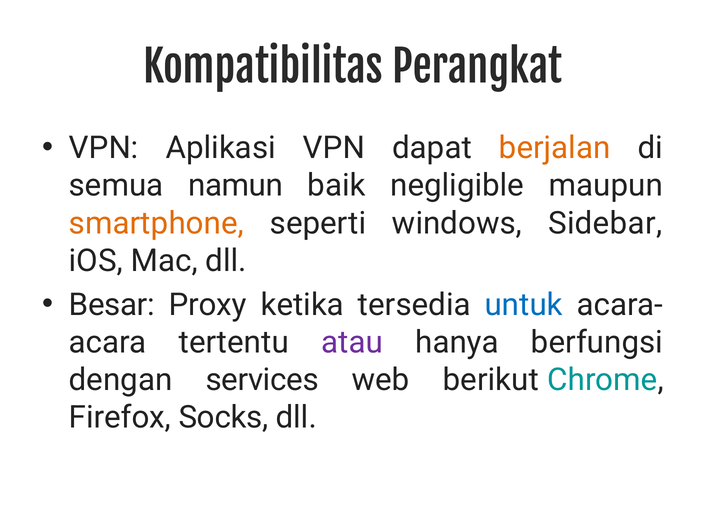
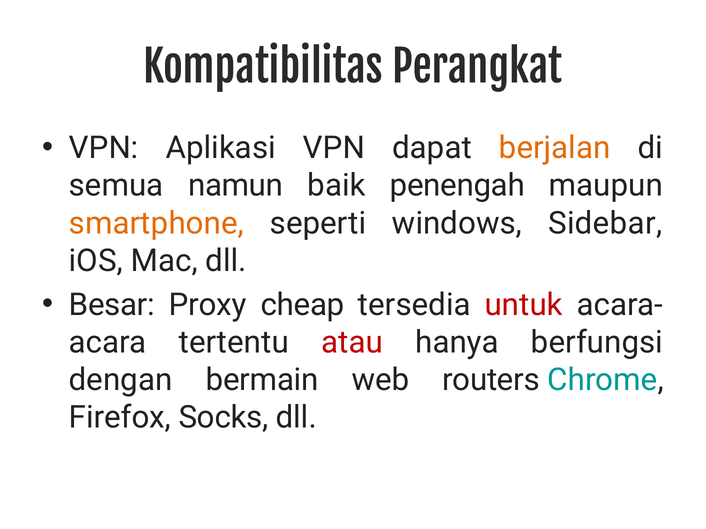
negligible: negligible -> penengah (457, 186)
ketika: ketika -> cheap (303, 305)
untuk colour: blue -> red (524, 305)
atau colour: purple -> red (352, 343)
services: services -> bermain (262, 380)
berikut: berikut -> routers (491, 380)
